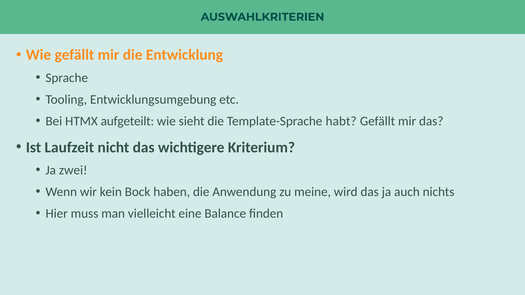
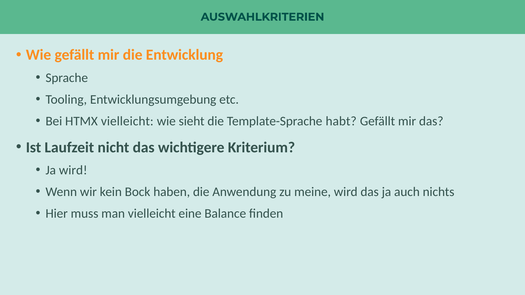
HTMX aufgeteilt: aufgeteilt -> vielleicht (127, 121)
Ja zwei: zwei -> wird (73, 170)
